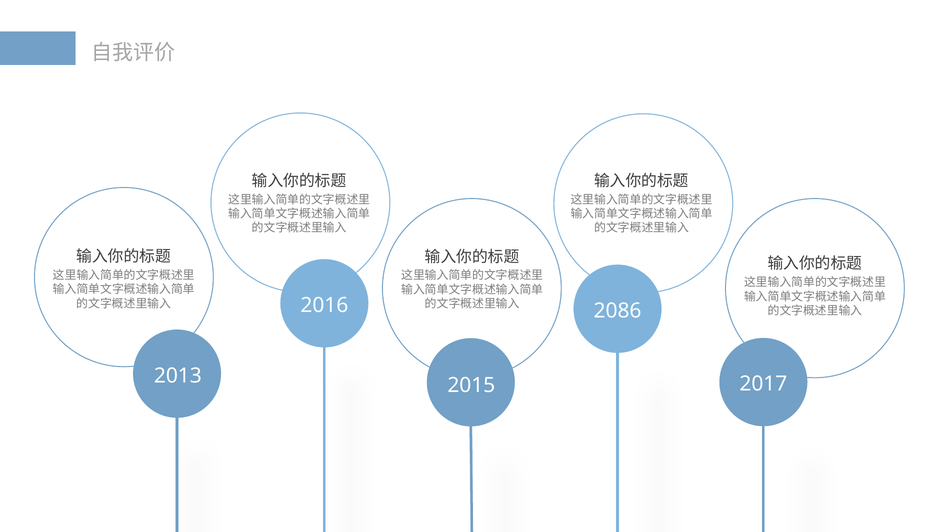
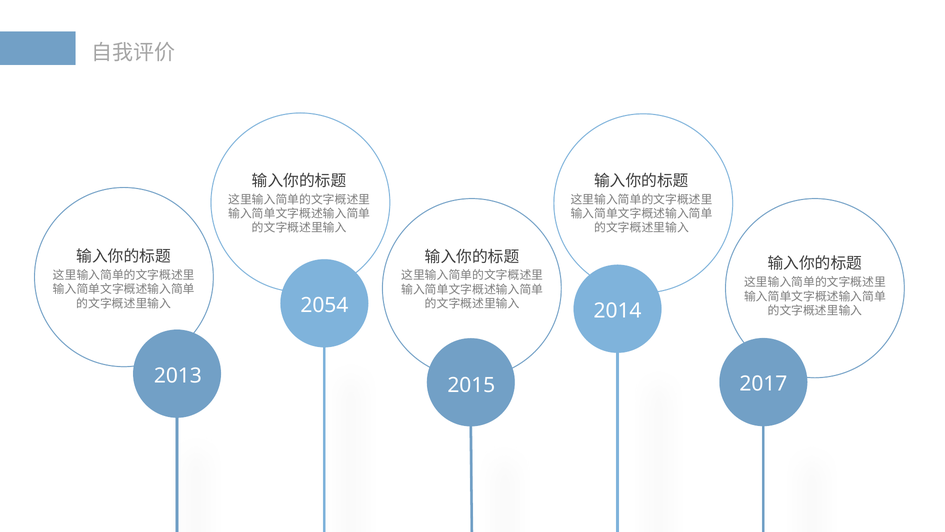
2016: 2016 -> 2054 (324, 305)
2086: 2086 -> 2014 (618, 311)
